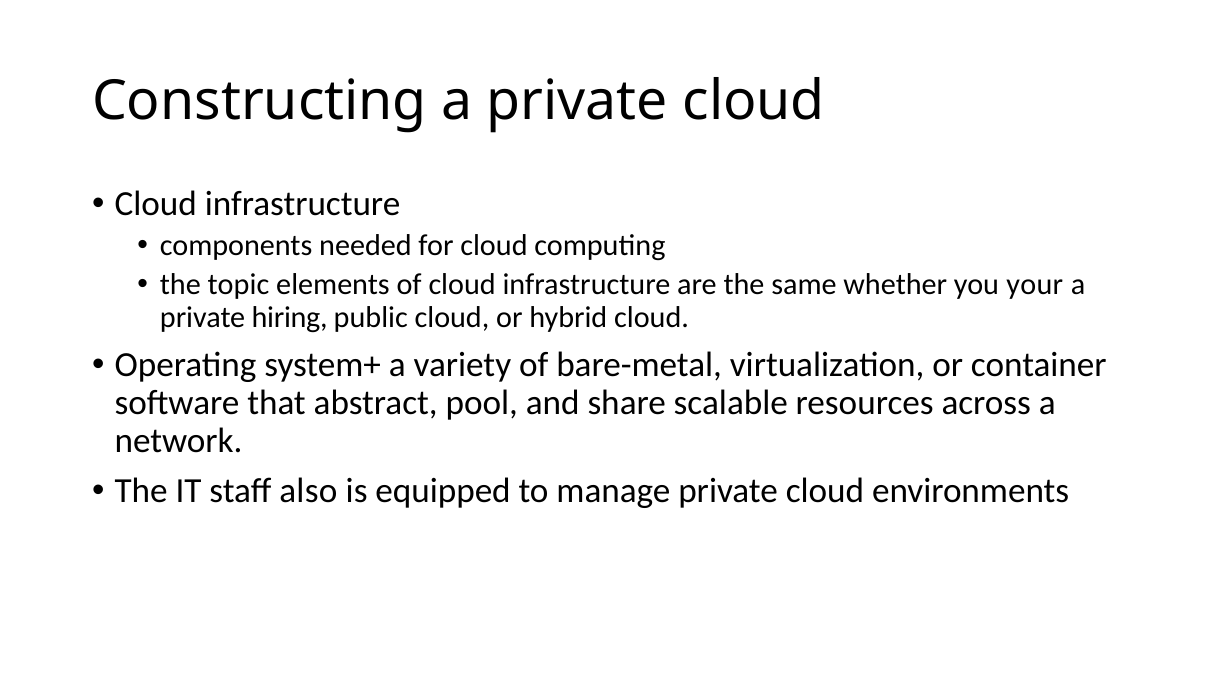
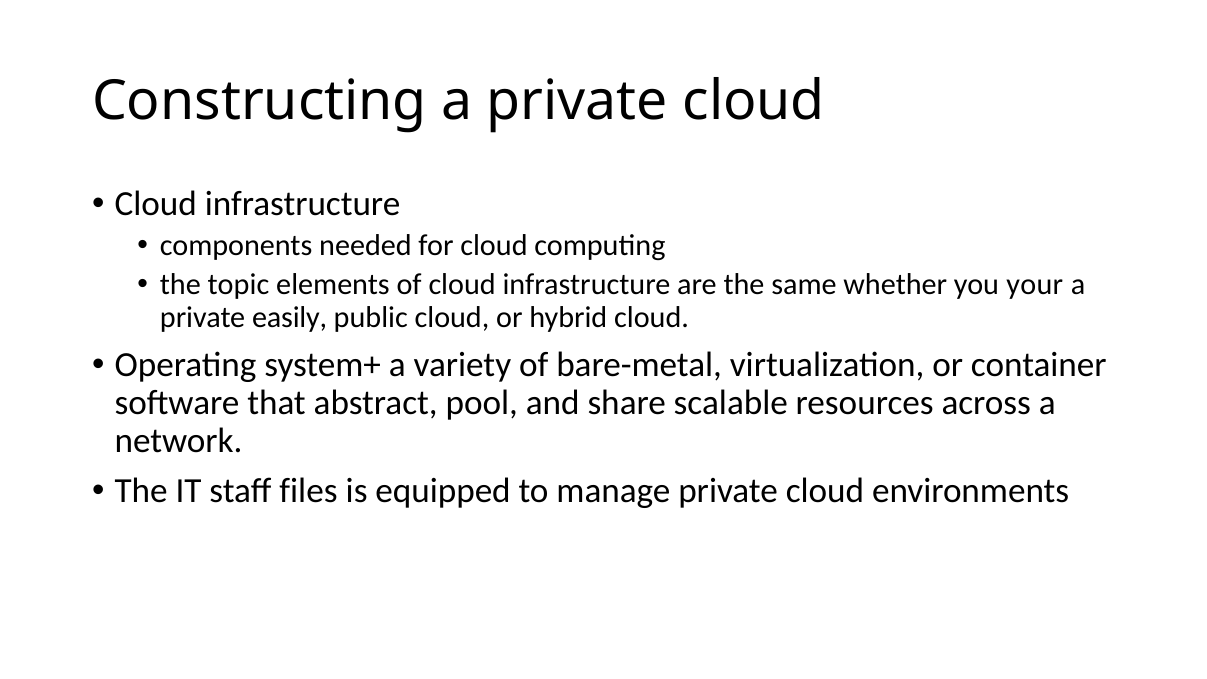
hiring: hiring -> easily (290, 317)
also: also -> files (309, 491)
